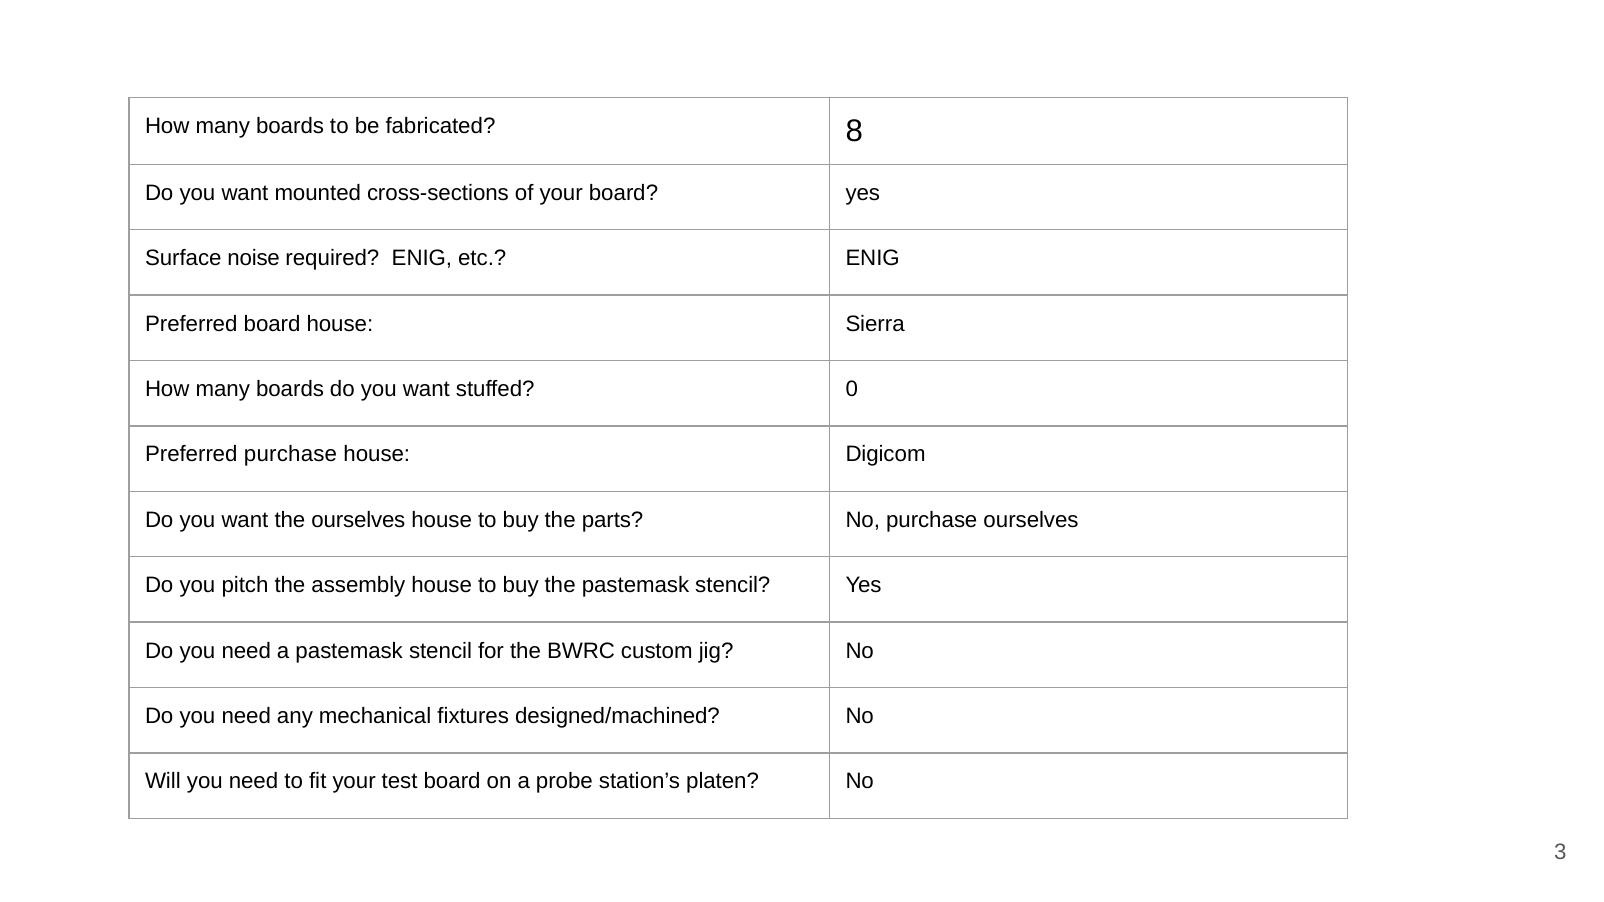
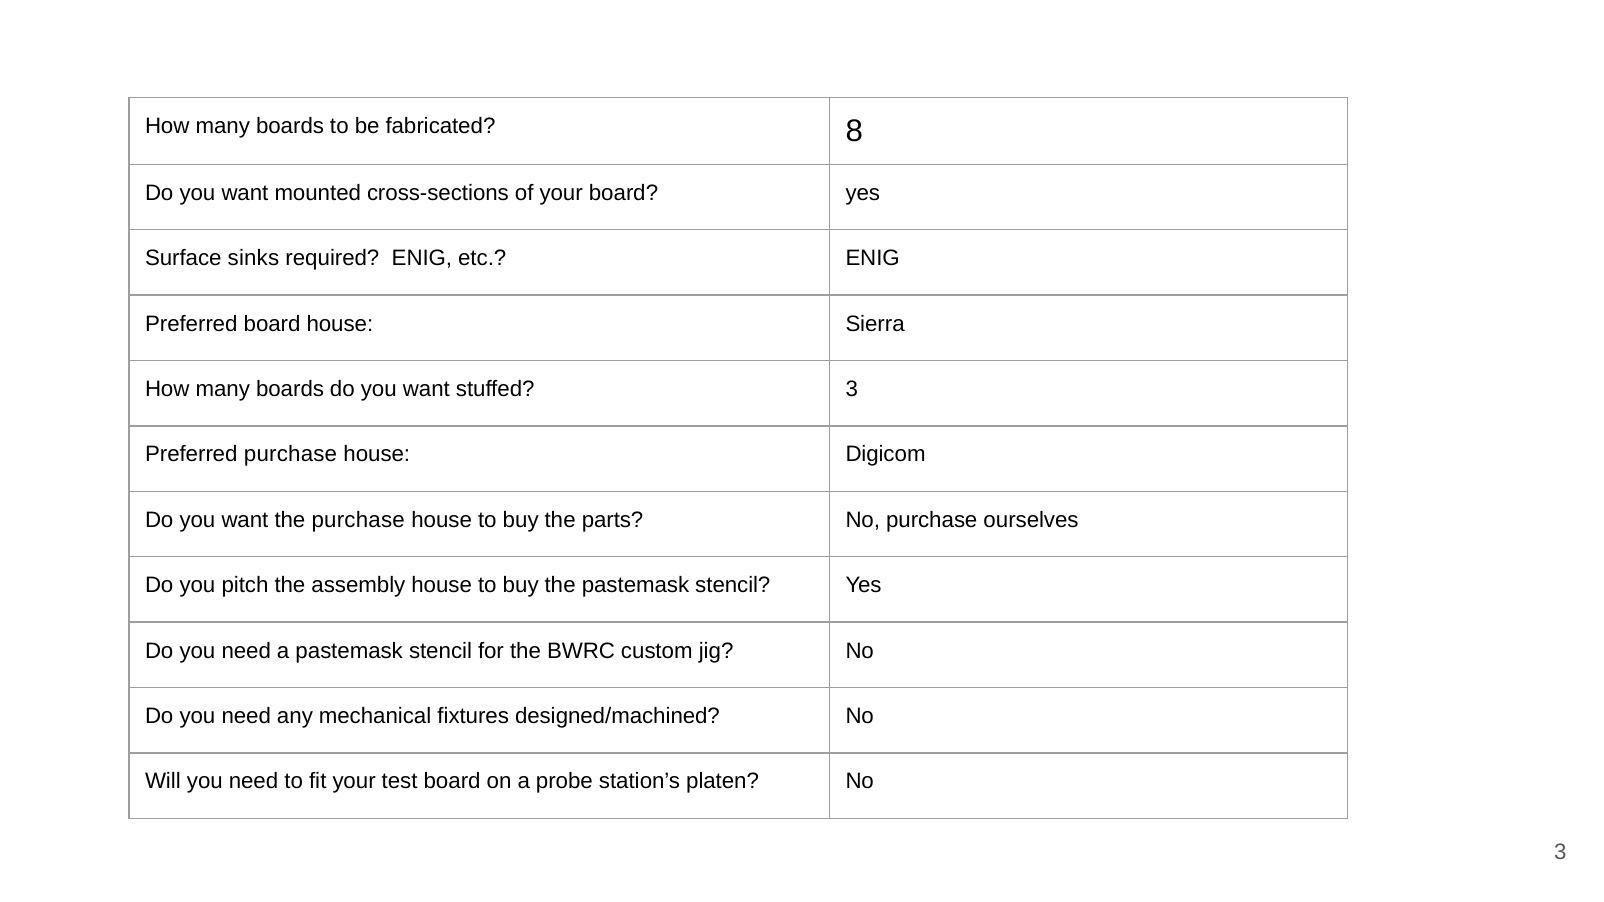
noise: noise -> sinks (253, 259)
stuffed 0: 0 -> 3 (852, 389)
the ourselves: ourselves -> purchase (358, 520)
